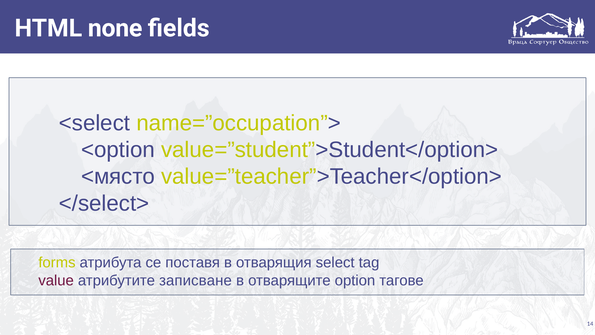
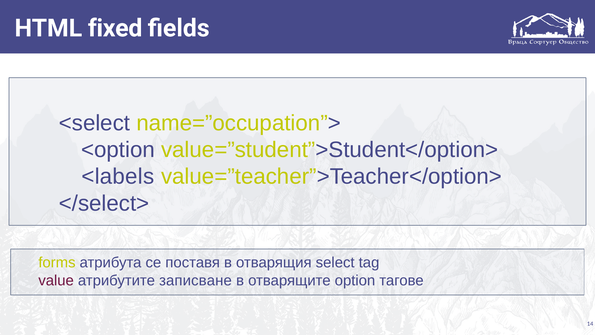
none: none -> fixed (115, 28)
<място: <място -> <labels (118, 176)
